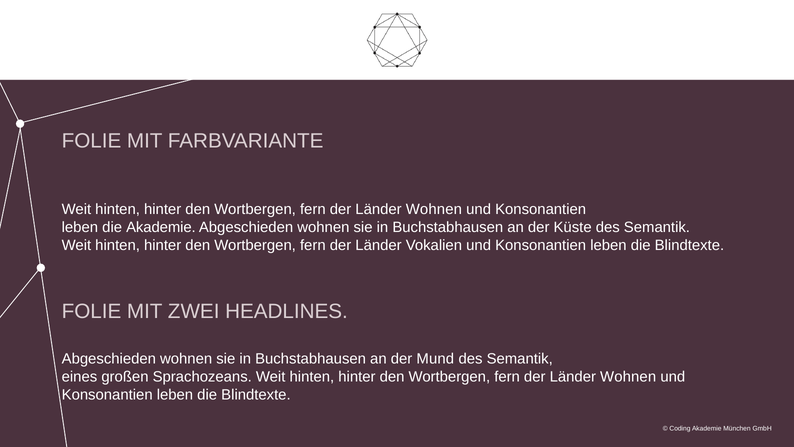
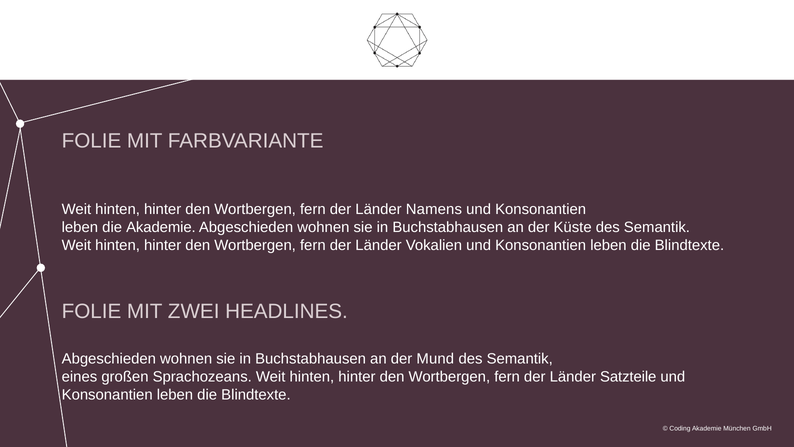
Wohnen: Wohnen -> Namens (434, 209)
Wohnen: Wohnen -> Satzteile (628, 377)
